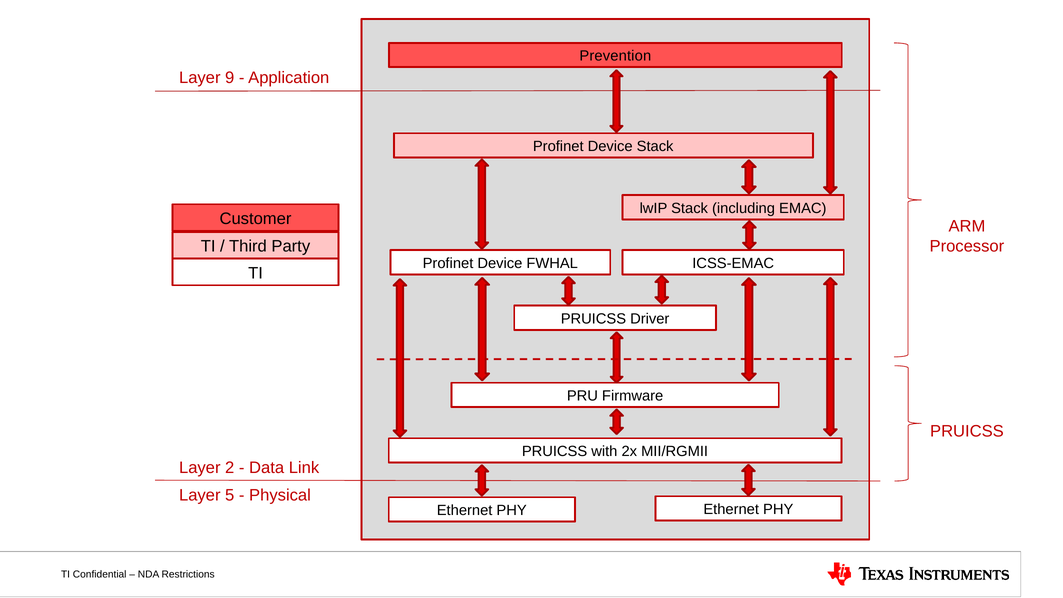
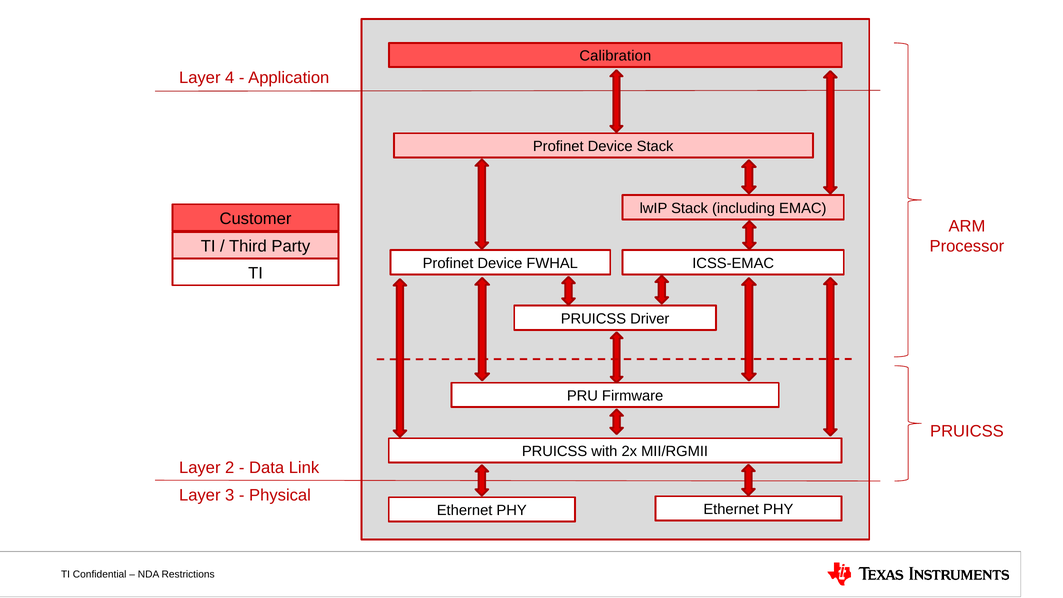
Prevention: Prevention -> Calibration (615, 56)
9: 9 -> 4 (230, 78)
5: 5 -> 3 (230, 495)
